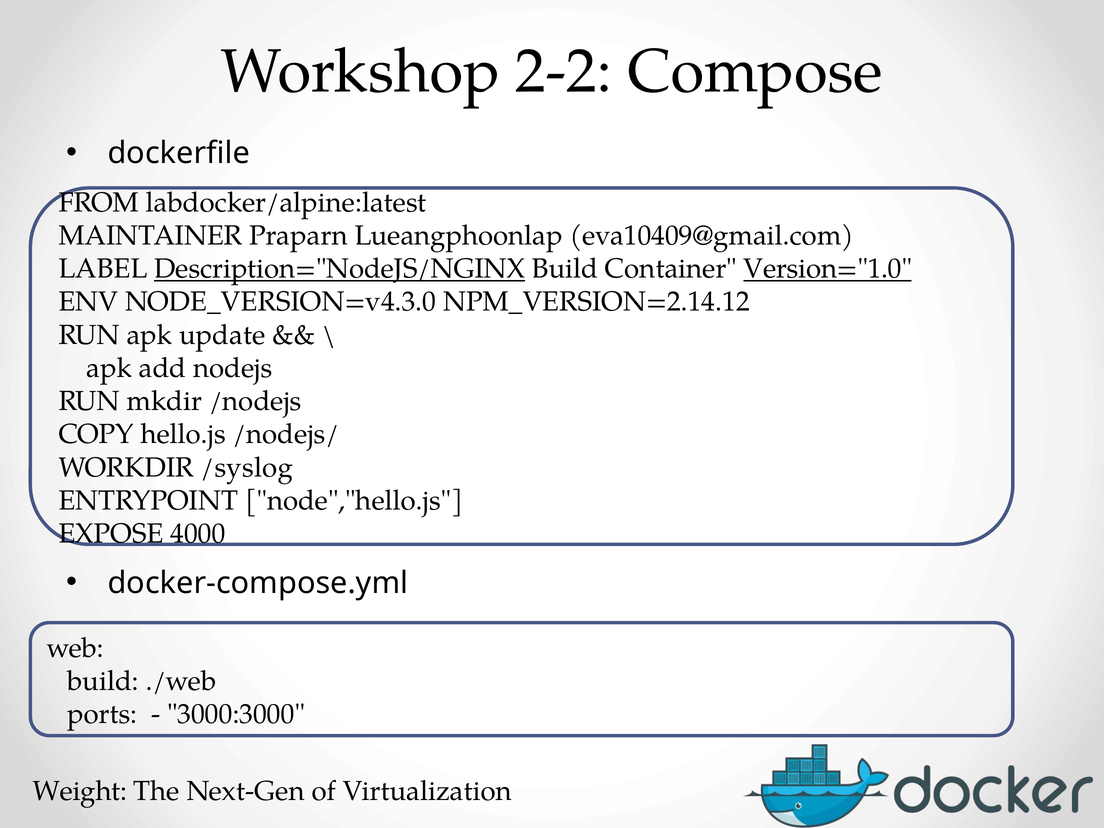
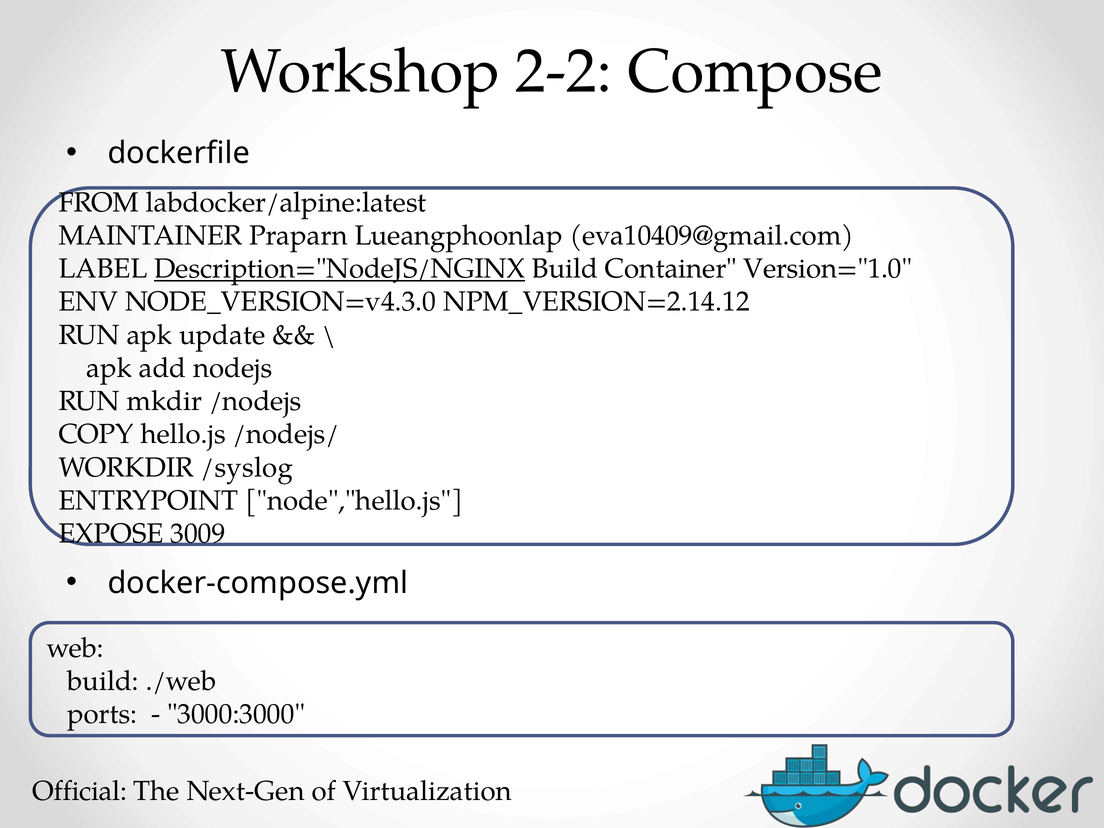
Version="1.0 underline: present -> none (828, 269)
4000: 4000 -> 3009 (198, 534)
Weight: Weight -> Official (80, 791)
